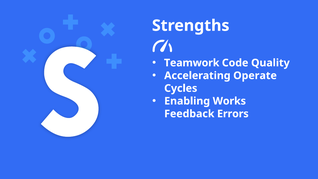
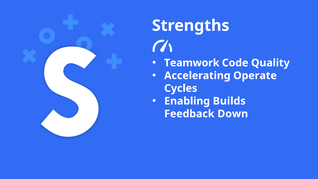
Works: Works -> Builds (229, 101)
Errors: Errors -> Down (233, 114)
